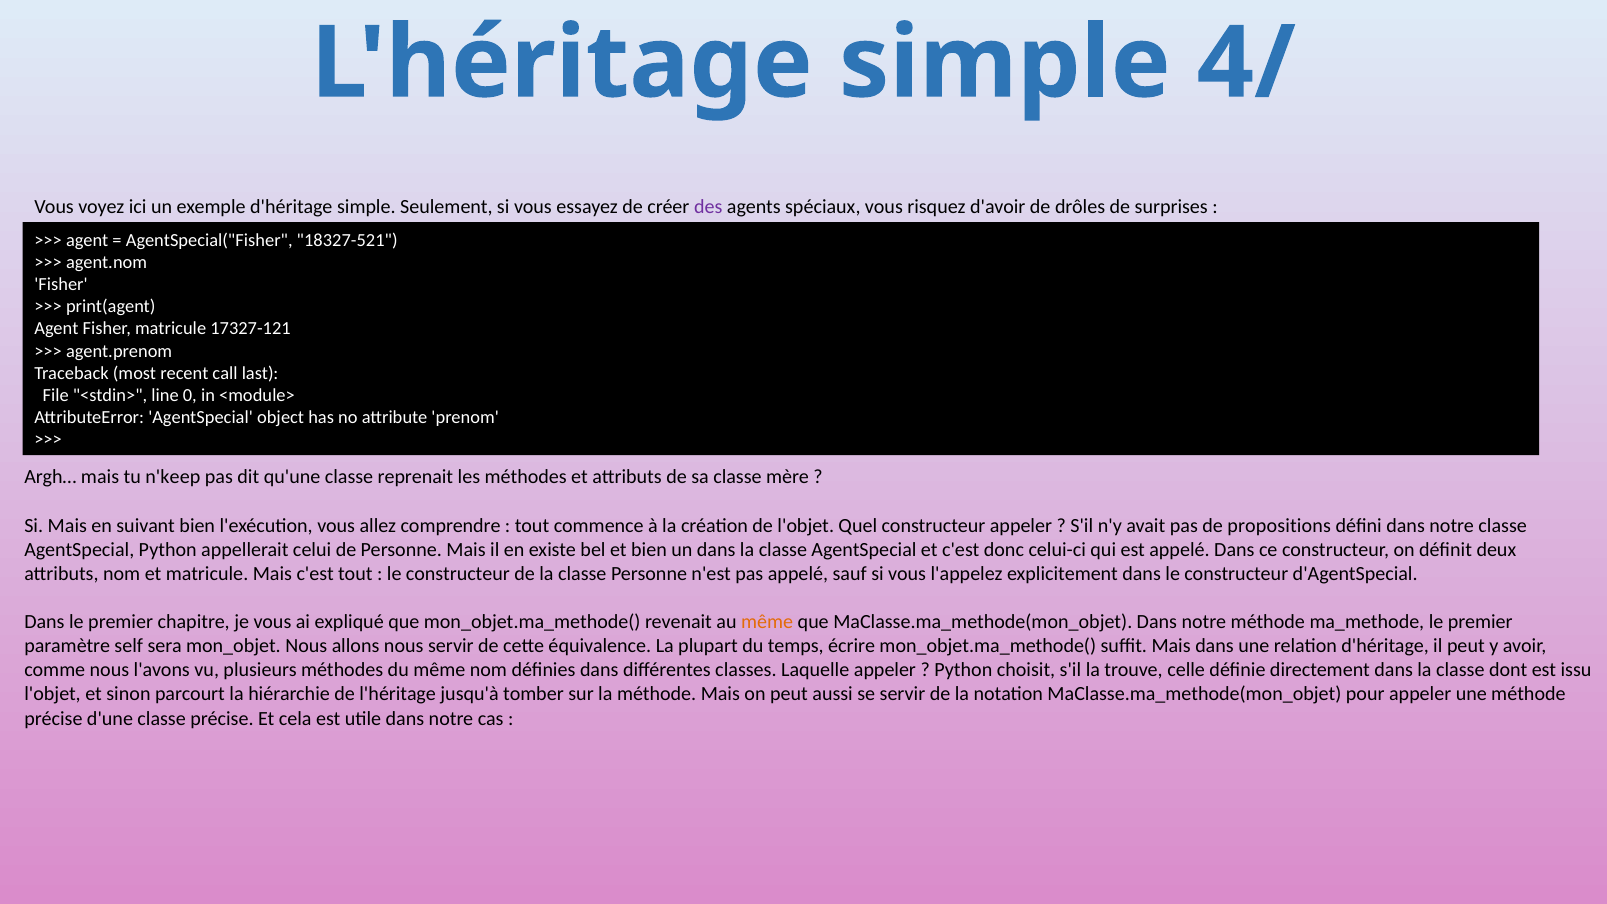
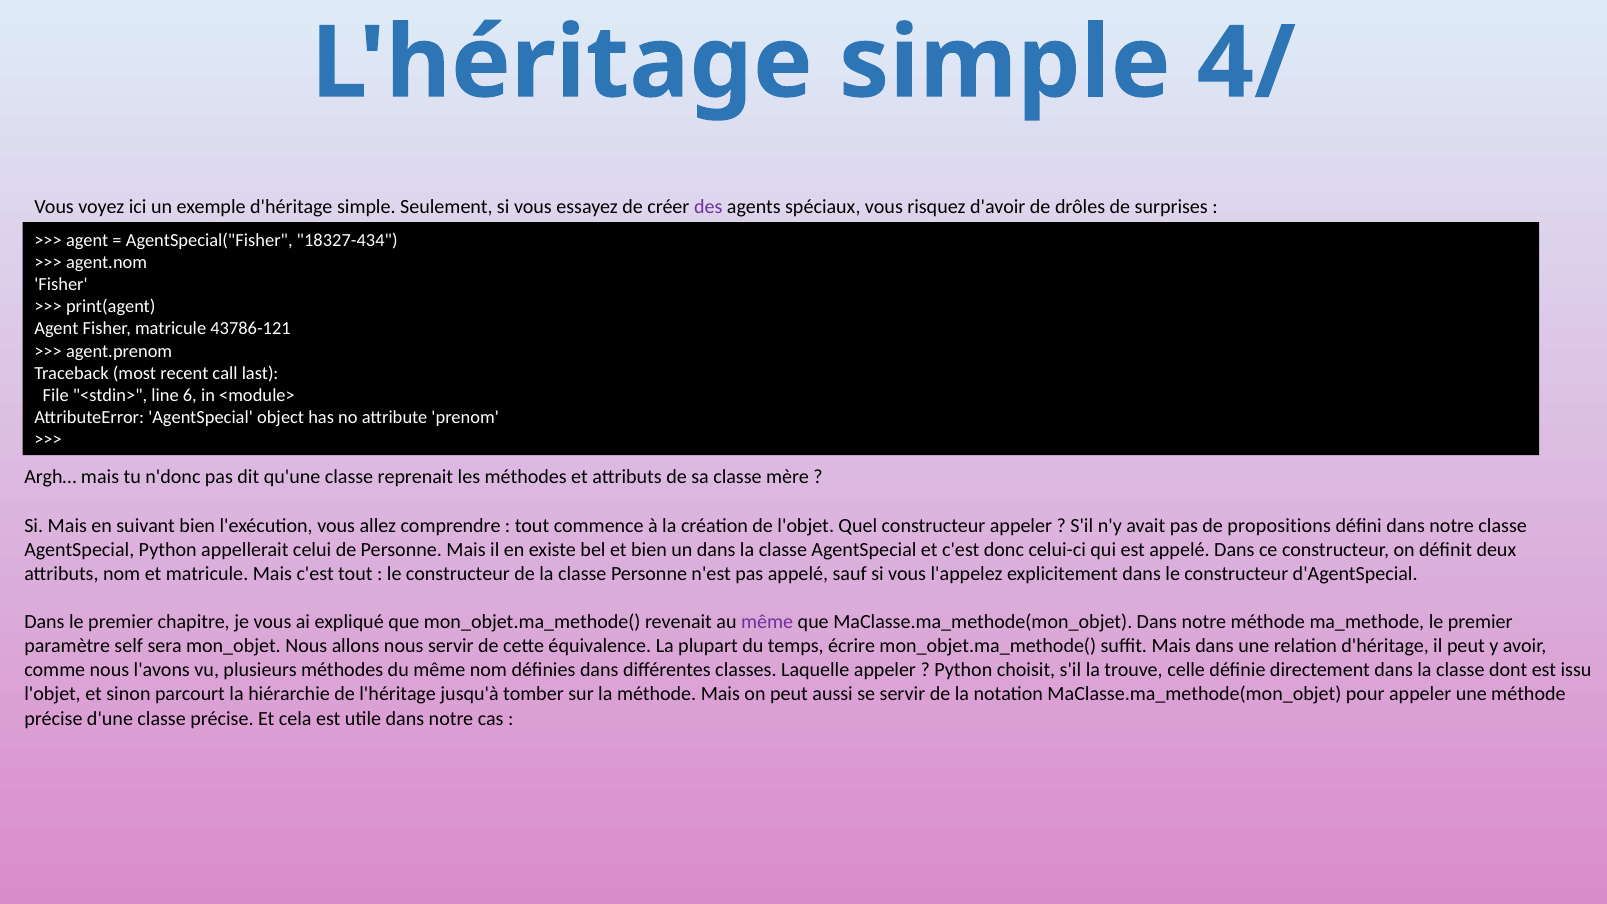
18327-521: 18327-521 -> 18327-434 (347, 240)
17327-121: 17327-121 -> 43786-121 (251, 329)
0: 0 -> 6 (190, 395)
n'keep: n'keep -> n'donc (173, 477)
même colour: orange -> purple (767, 622)
